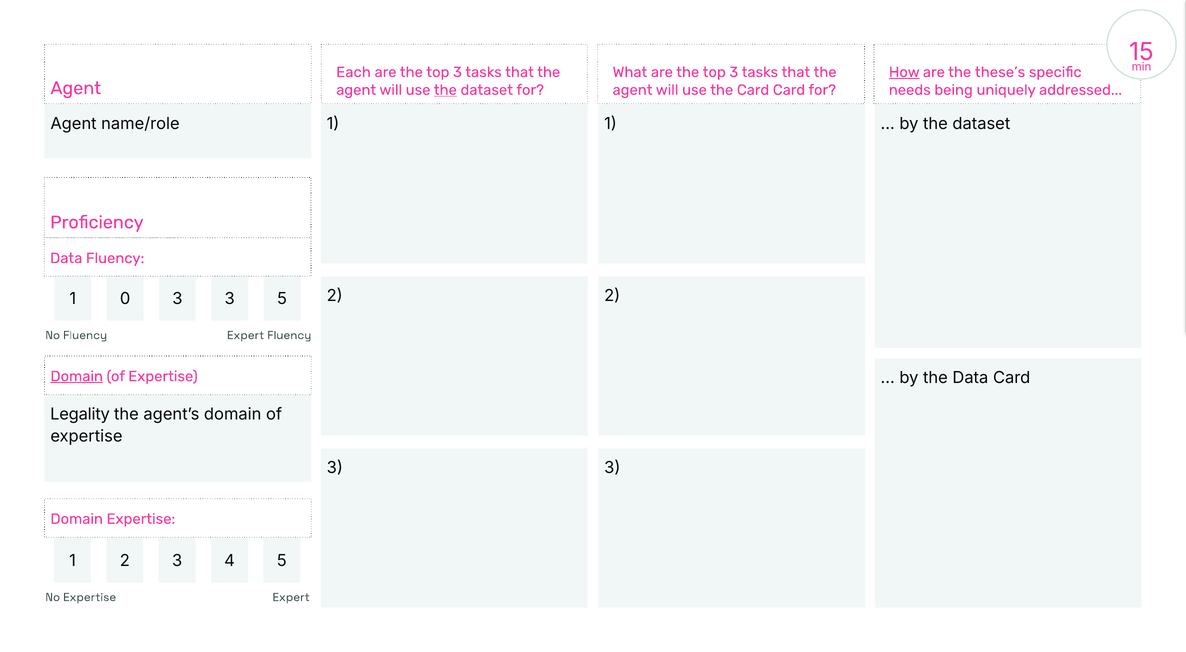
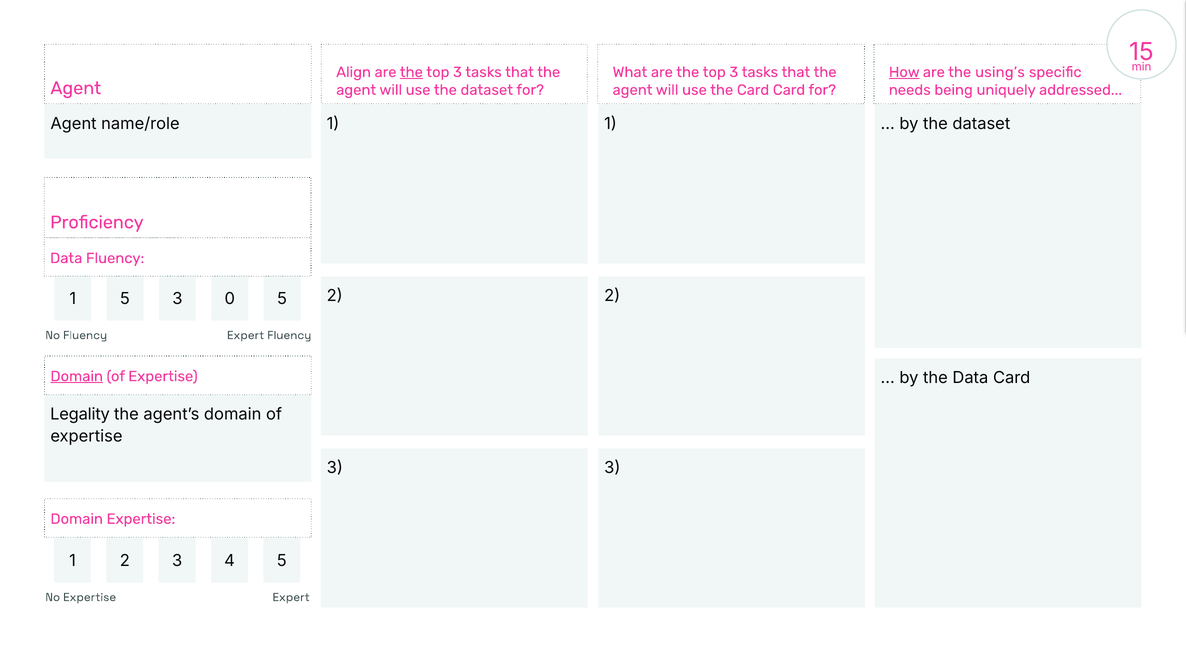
Each: Each -> Align (354, 72)
the underline: none -> present (411, 72)
these’s: these’s -> using’s (1000, 72)
the underline: present -> none (445, 90)
1 0: 0 -> 5 (125, 299)
3 3: 3 -> 0 (230, 299)
